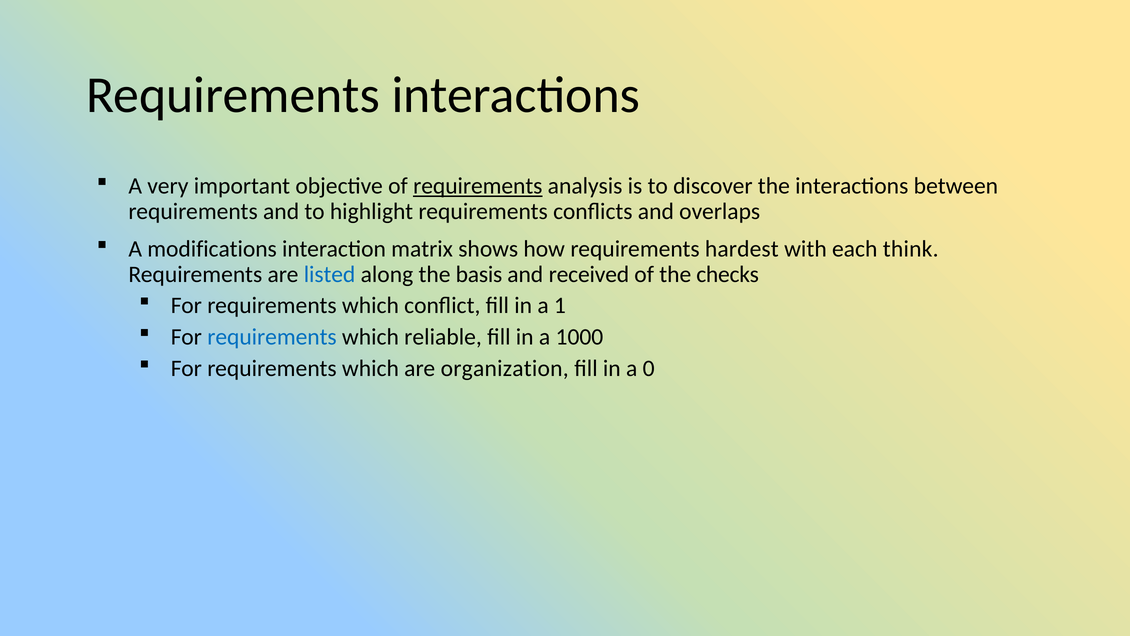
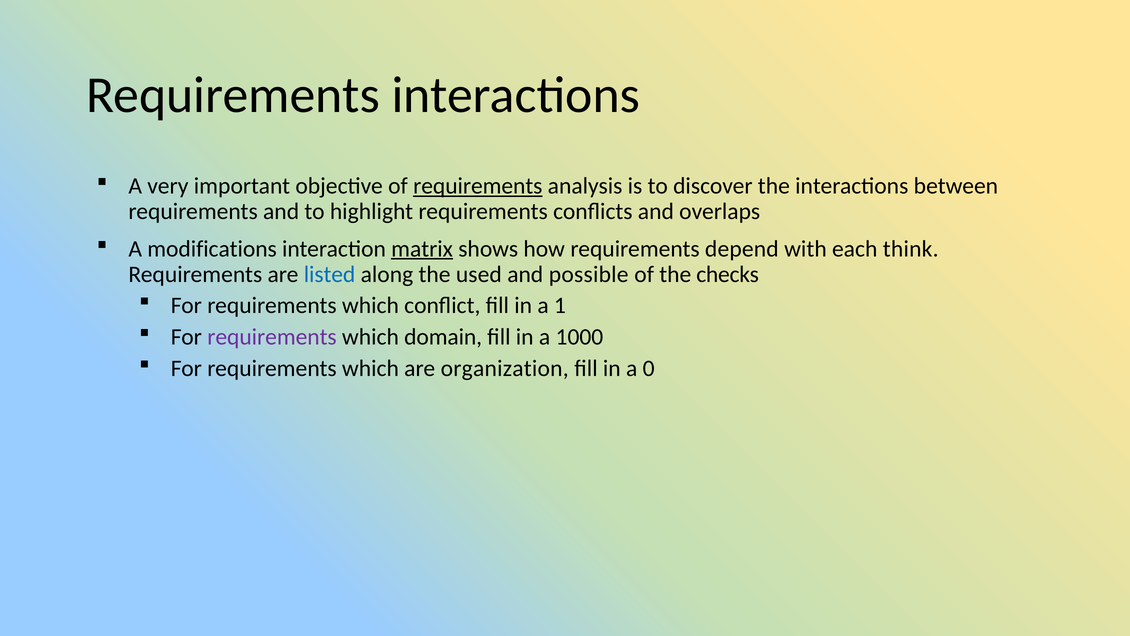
matrix underline: none -> present (422, 249)
hardest: hardest -> depend (742, 249)
basis: basis -> used (479, 274)
received: received -> possible (589, 274)
requirements colour: blue -> purple (272, 337)
reliable: reliable -> domain (443, 337)
